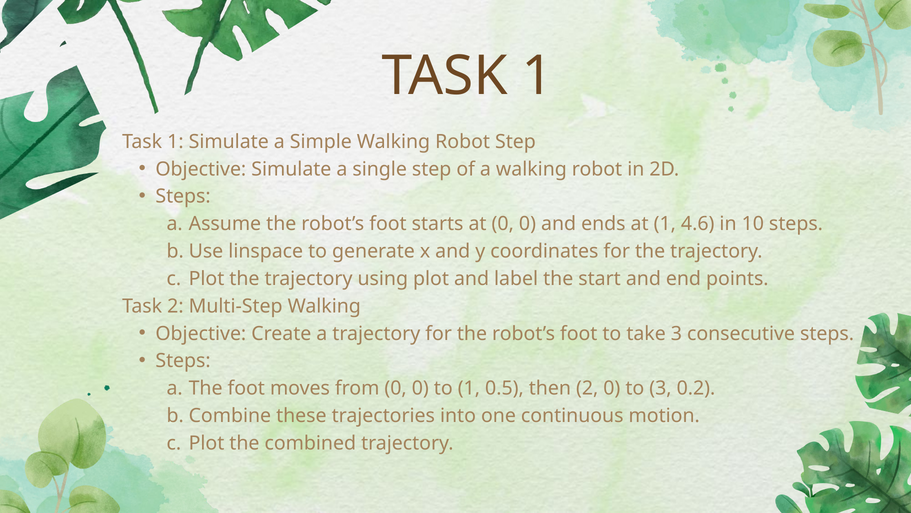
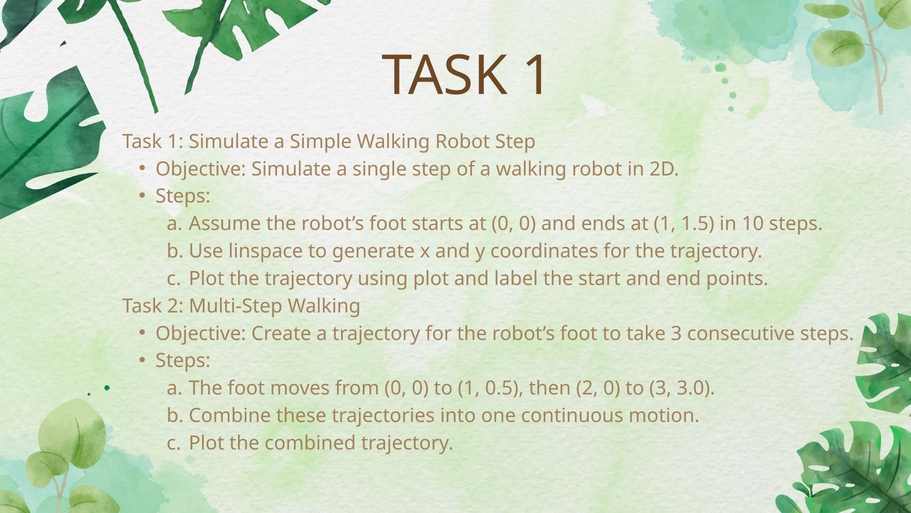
4.6: 4.6 -> 1.5 (698, 224)
0.2: 0.2 -> 3.0 (696, 388)
